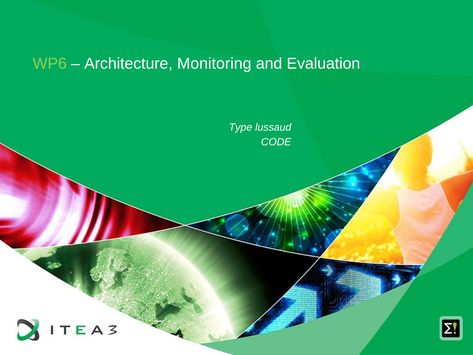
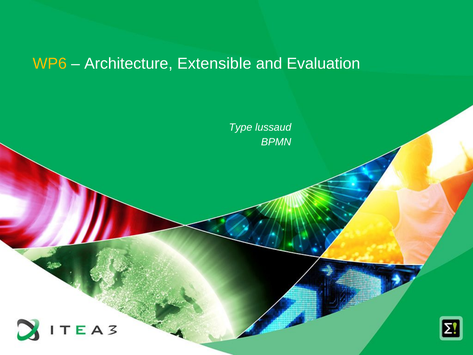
WP6 colour: light green -> yellow (50, 64)
Monitoring: Monitoring -> Extensible (214, 64)
CODE: CODE -> BPMN (276, 142)
